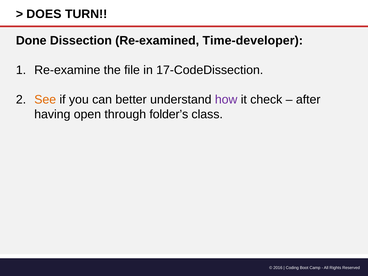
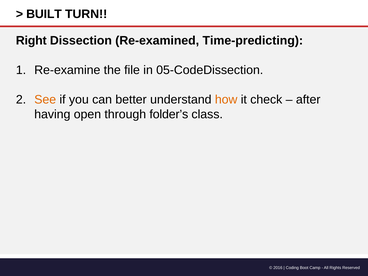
DOES: DOES -> BUILT (44, 14)
Done: Done -> Right (31, 41)
Time-developer: Time-developer -> Time-predicting (253, 41)
17-CodeDissection: 17-CodeDissection -> 05-CodeDissection (210, 70)
how colour: purple -> orange (226, 100)
